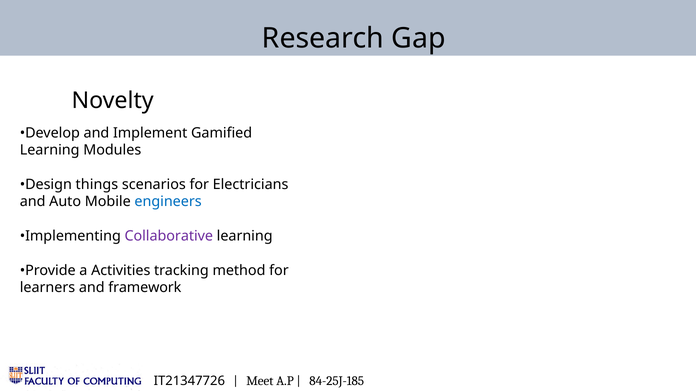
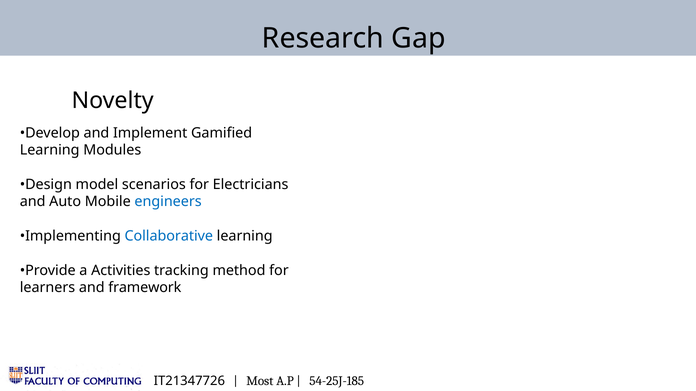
things: things -> model (97, 185)
Collaborative colour: purple -> blue (169, 236)
Meet: Meet -> Most (260, 381)
84-25J-185: 84-25J-185 -> 54-25J-185 (337, 381)
